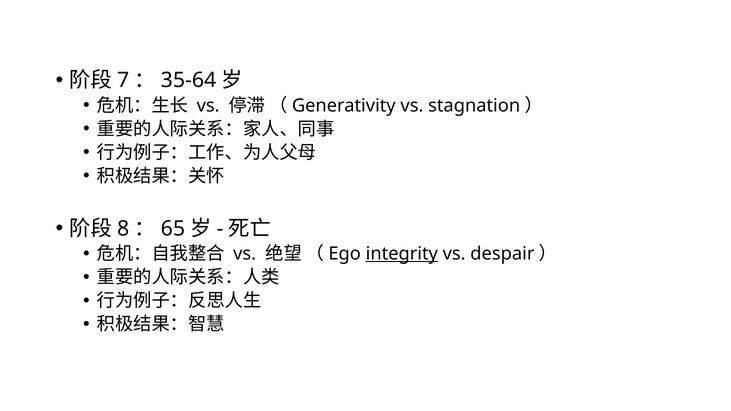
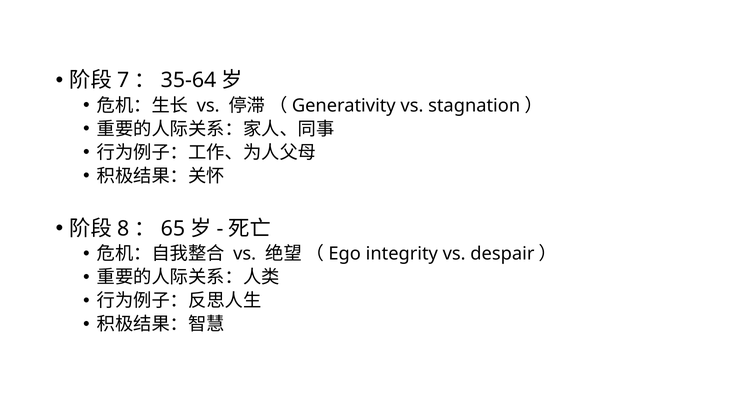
integrity underline: present -> none (402, 254)
